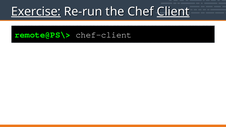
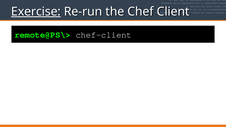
Client underline: present -> none (173, 12)
